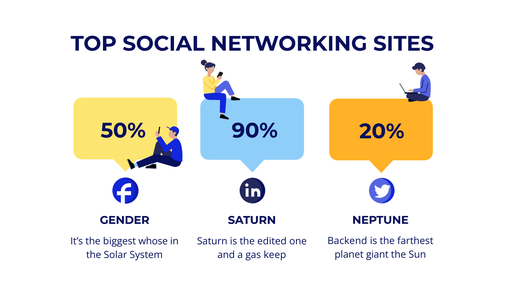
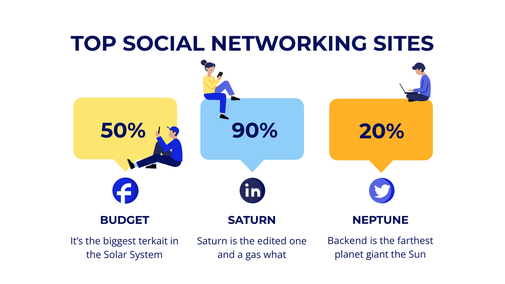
GENDER: GENDER -> BUDGET (125, 220)
whose: whose -> terkait (153, 241)
keep: keep -> what (275, 255)
